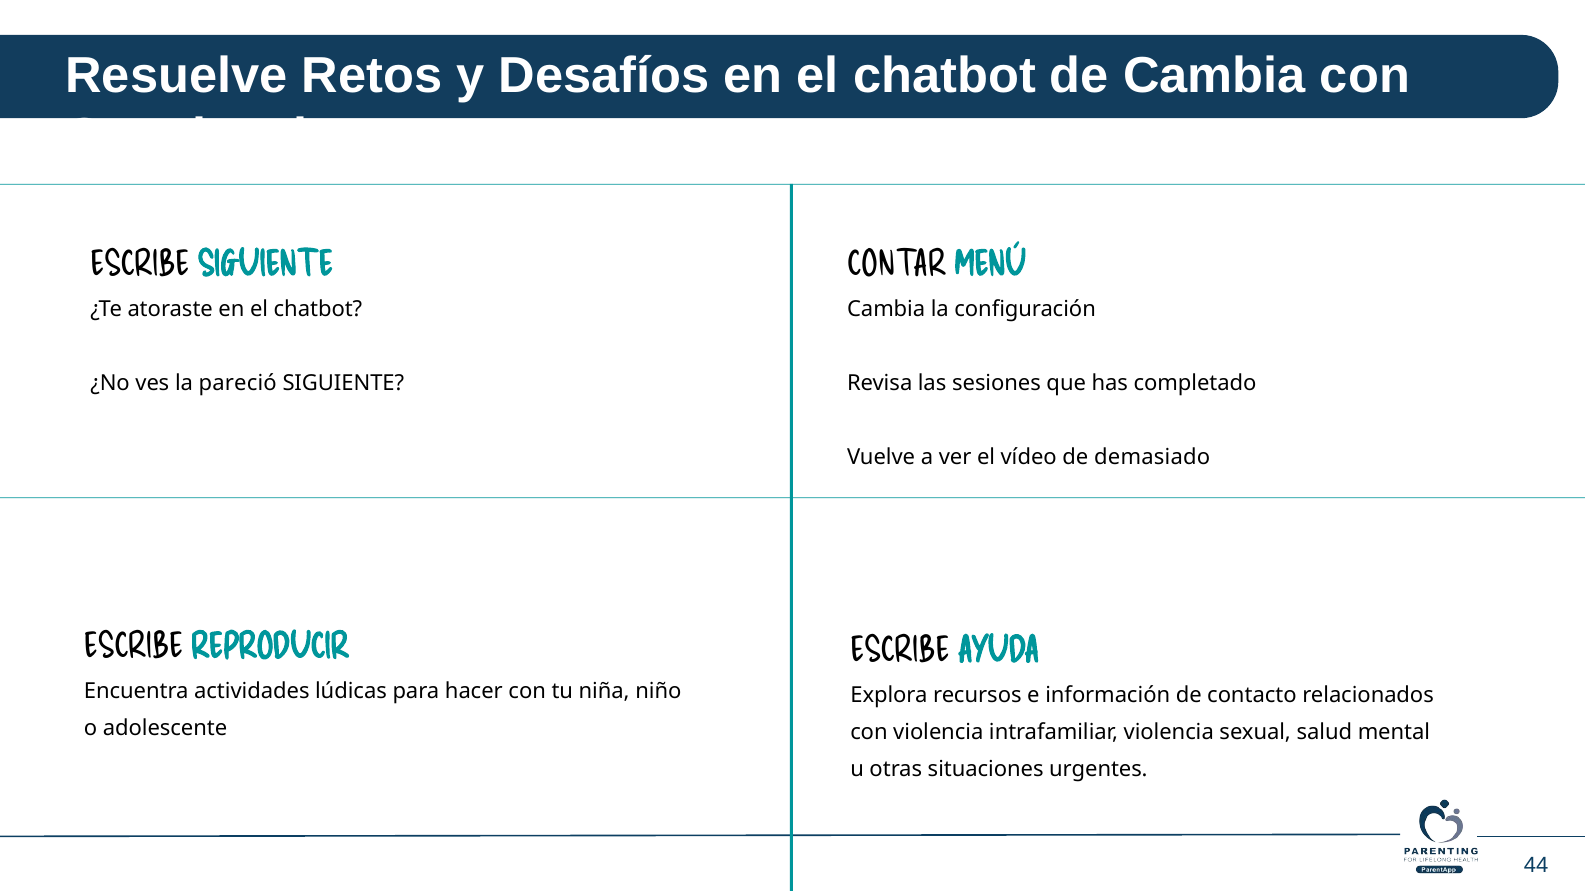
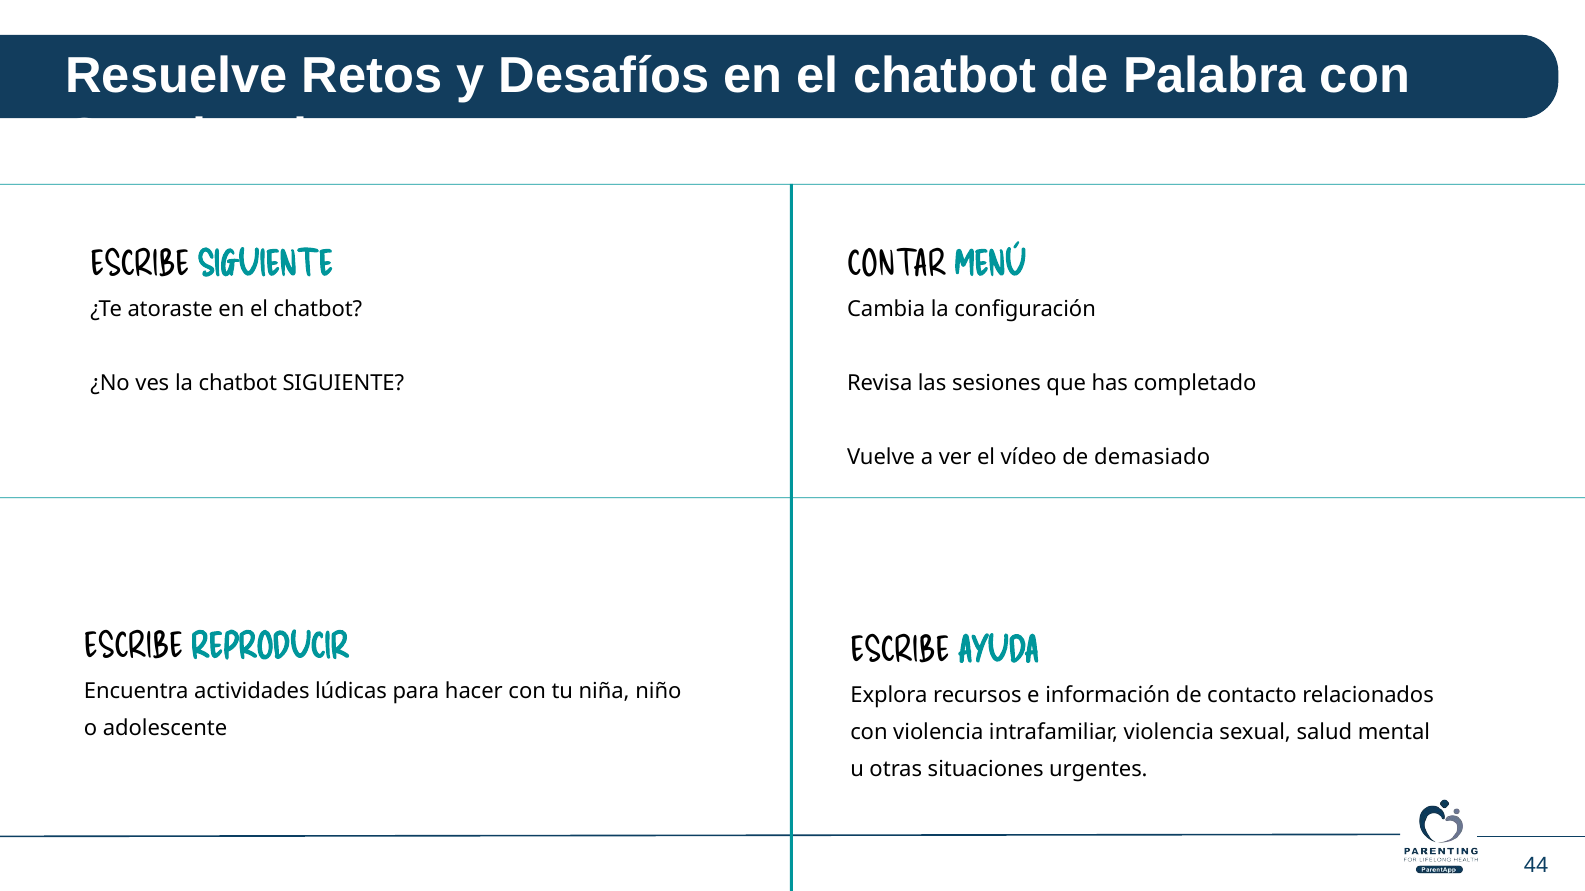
de Cambia: Cambia -> Palabra (1214, 76)
la pareció: pareció -> chatbot (238, 384)
